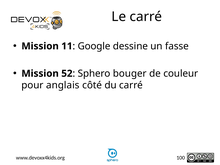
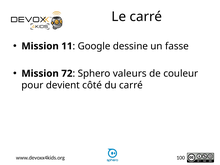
52: 52 -> 72 (67, 74)
bouger: bouger -> valeurs (130, 74)
anglais: anglais -> devient (63, 85)
